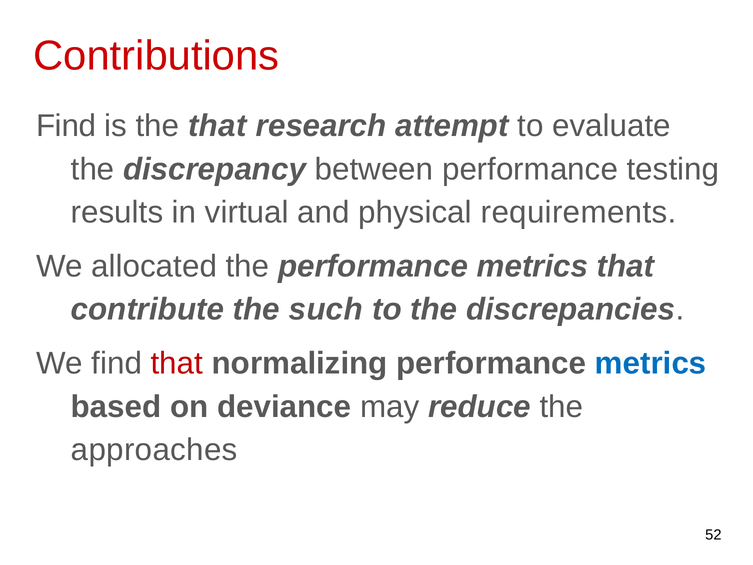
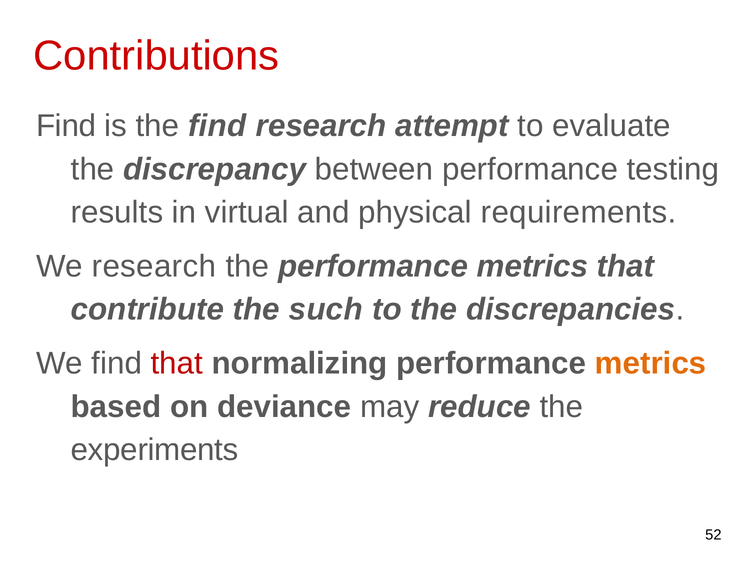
the that: that -> find (217, 126)
We allocated: allocated -> research (154, 266)
metrics colour: blue -> orange (651, 363)
approaches: approaches -> experiments (155, 450)
